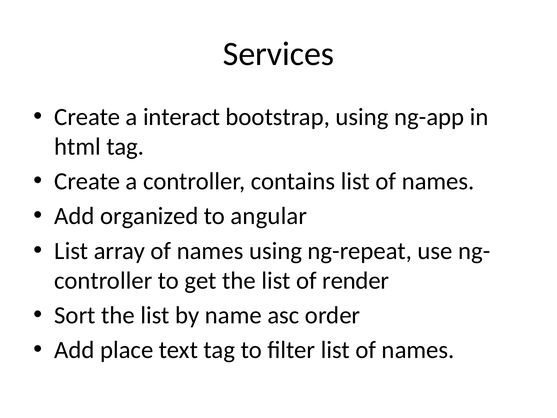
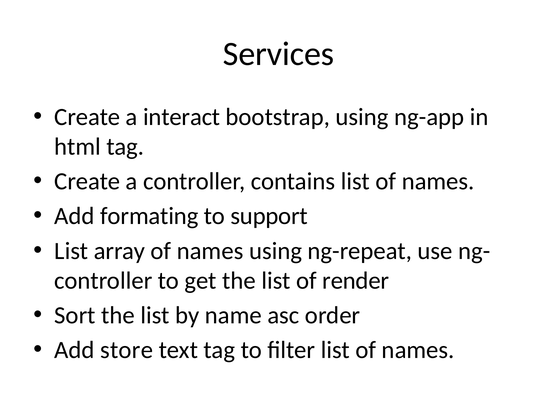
organized: organized -> formating (149, 216)
angular: angular -> support (269, 216)
place: place -> store (127, 350)
